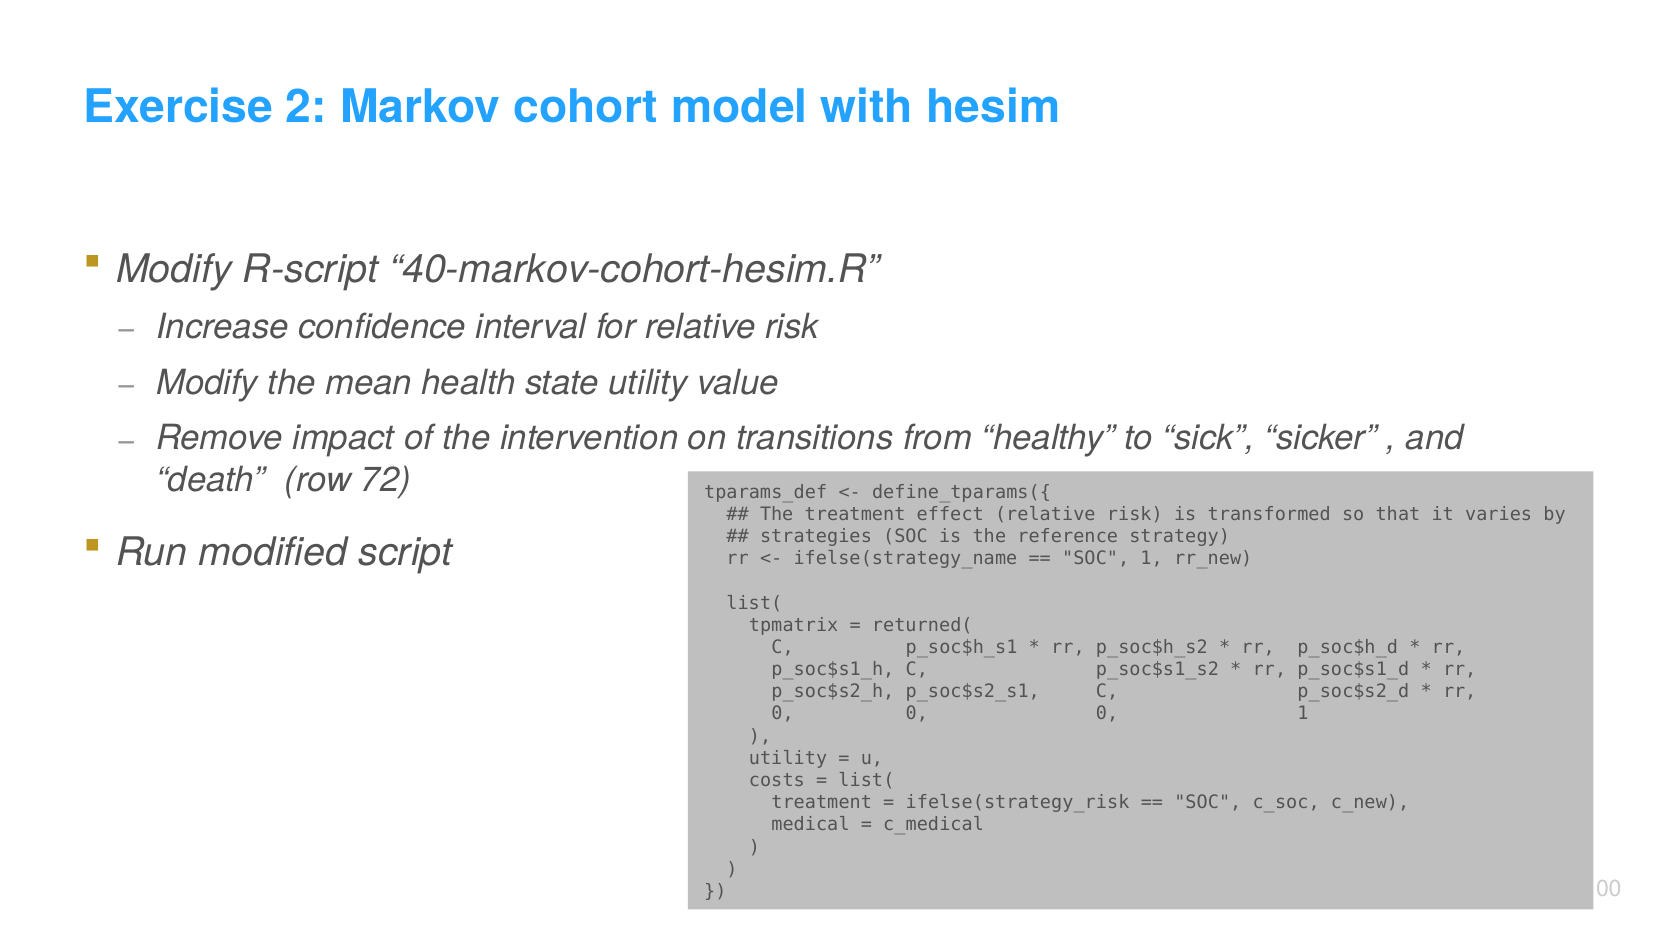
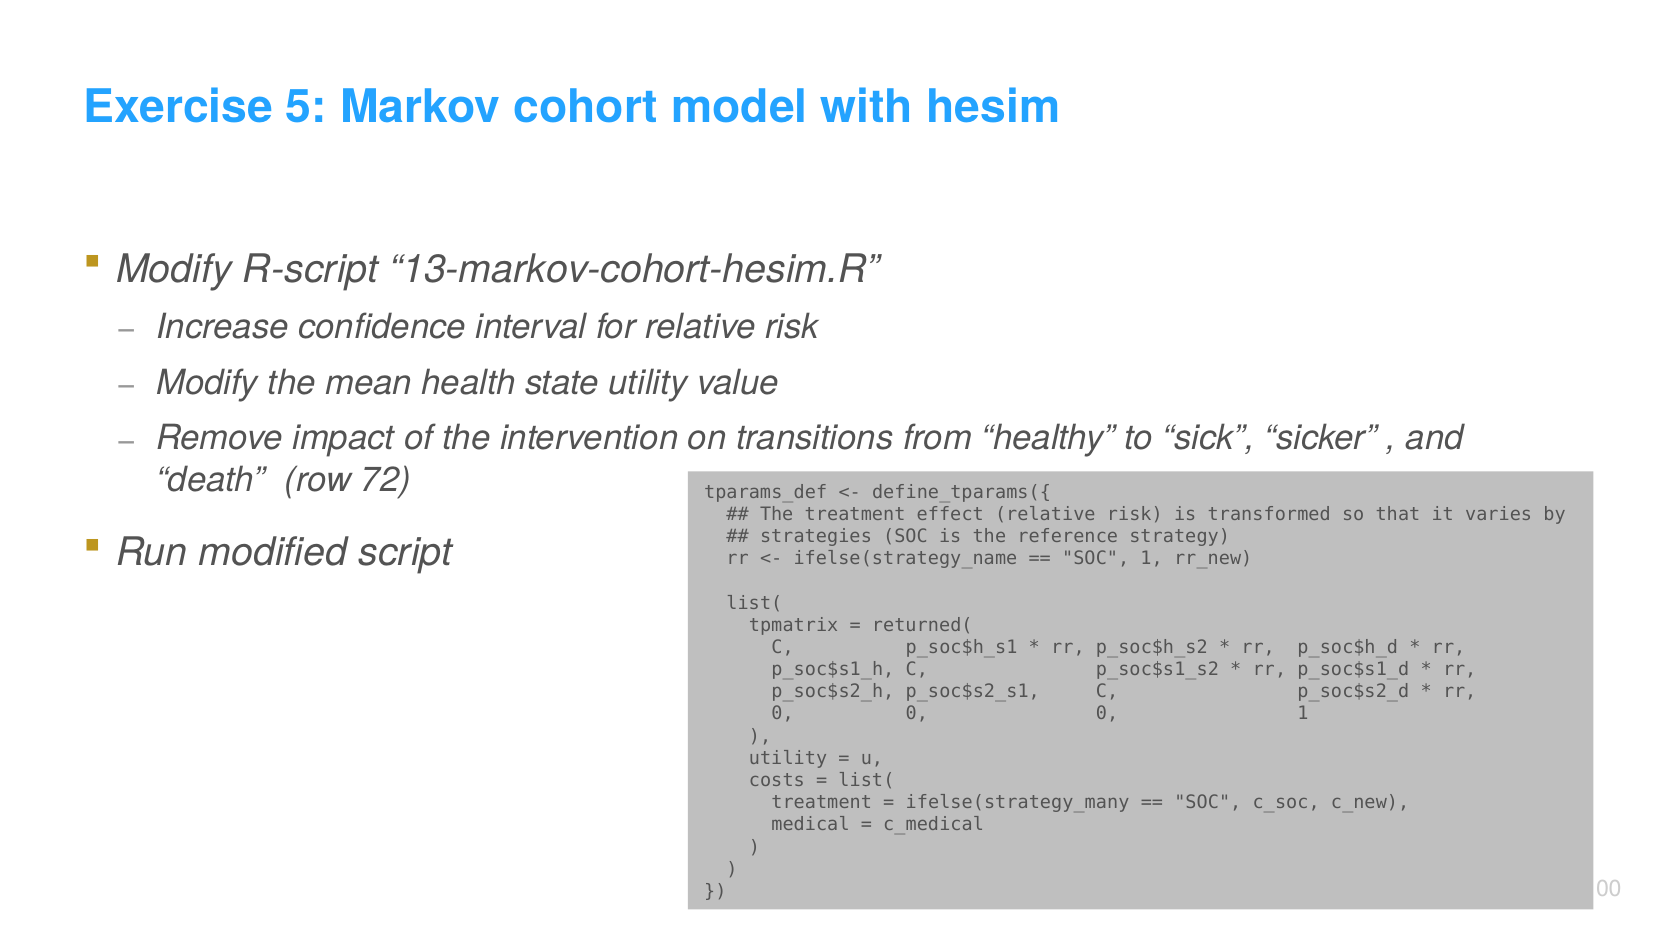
2: 2 -> 5 (307, 107)
40-markov-cohort-hesim.R: 40-markov-cohort-hesim.R -> 13-markov-cohort-hesim.R (635, 269)
ifelse(strategy_risk: ifelse(strategy_risk -> ifelse(strategy_many (1018, 802)
